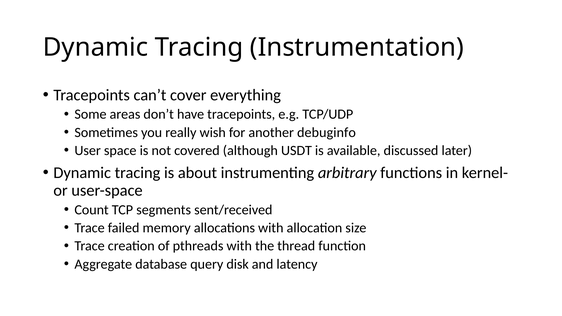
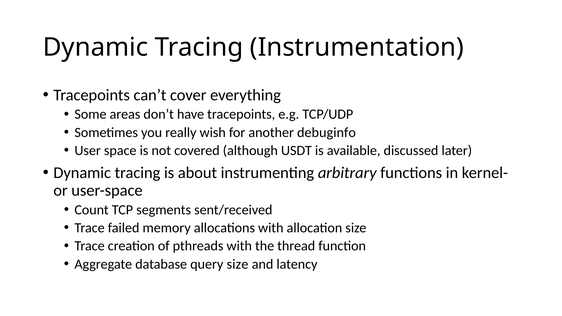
query disk: disk -> size (237, 264)
